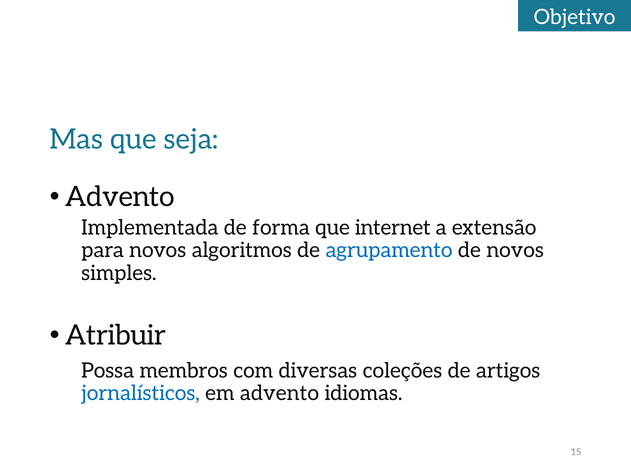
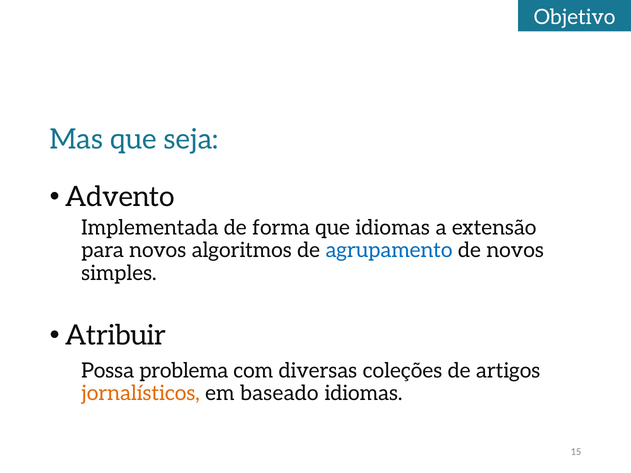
que internet: internet -> idiomas (393, 228)
membros: membros -> problema (184, 371)
jornalísticos colour: blue -> orange (141, 394)
em advento: advento -> baseado (279, 394)
